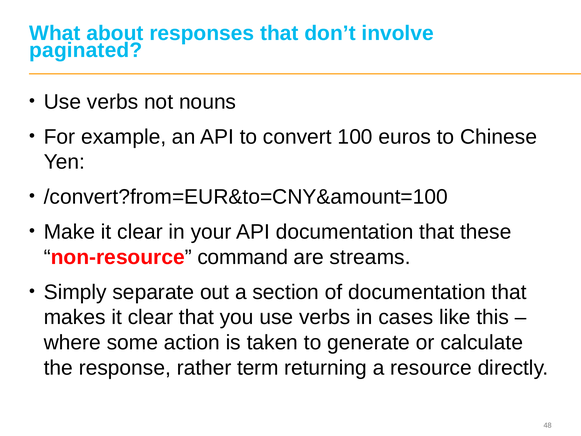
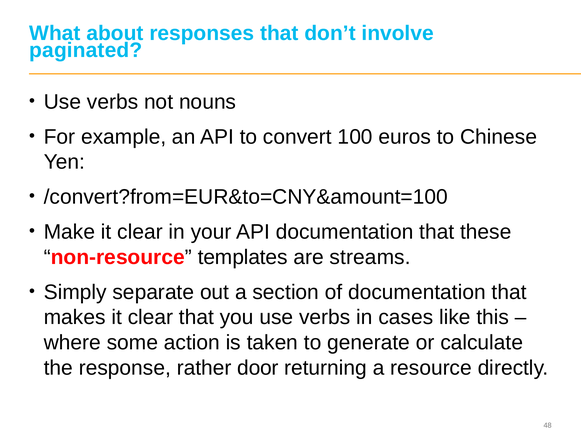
command: command -> templates (243, 257)
term: term -> door (258, 368)
